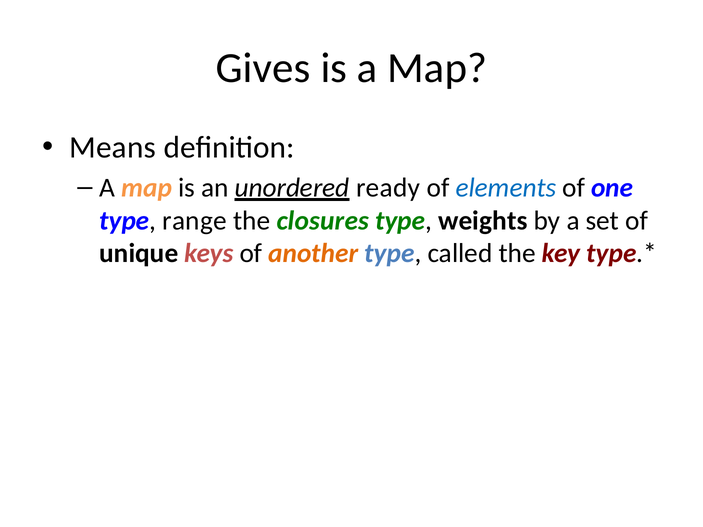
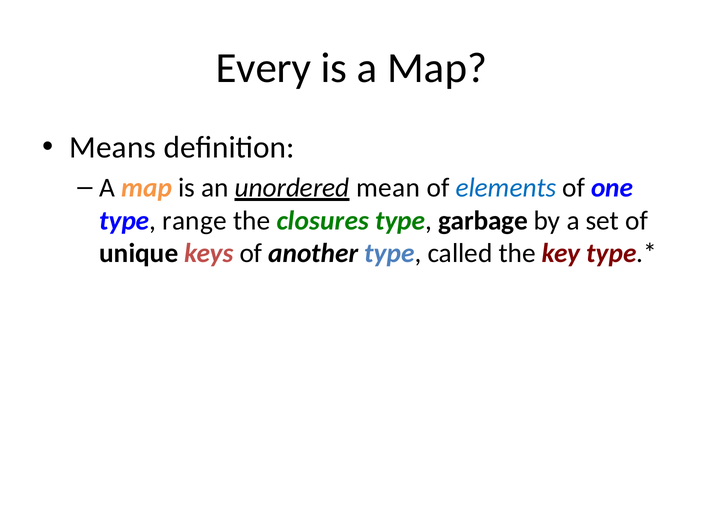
Gives: Gives -> Every (263, 68)
ready: ready -> mean (388, 188)
weights: weights -> garbage (483, 221)
another colour: orange -> black (313, 253)
